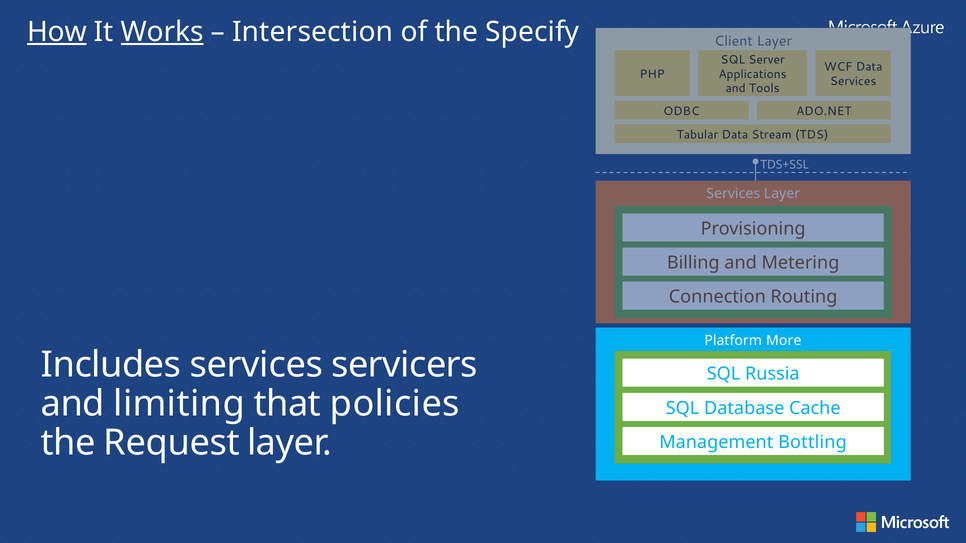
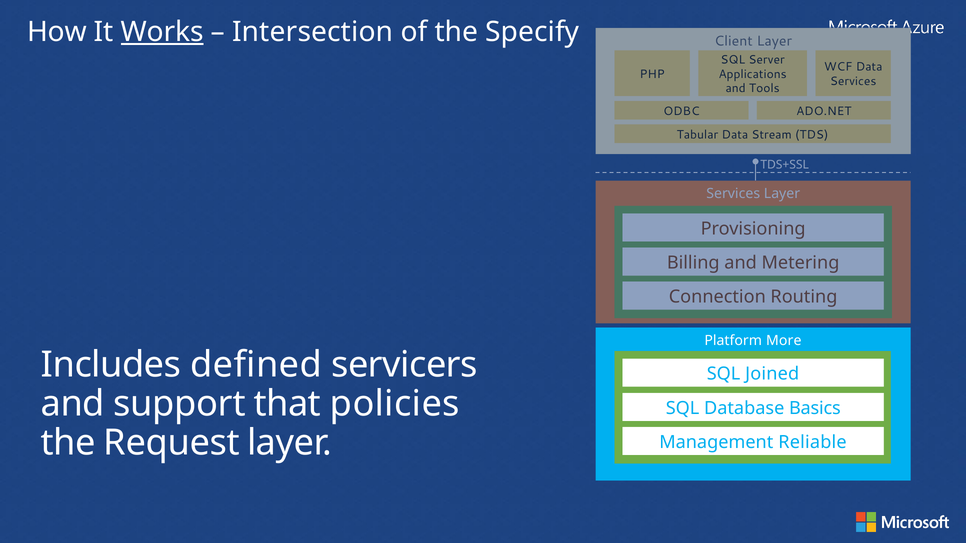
How underline: present -> none (57, 32)
Includes services: services -> defined (256, 365)
Russia: Russia -> Joined (772, 374)
limiting: limiting -> support (179, 404)
Cache: Cache -> Basics (815, 408)
Bottling: Bottling -> Reliable (813, 443)
